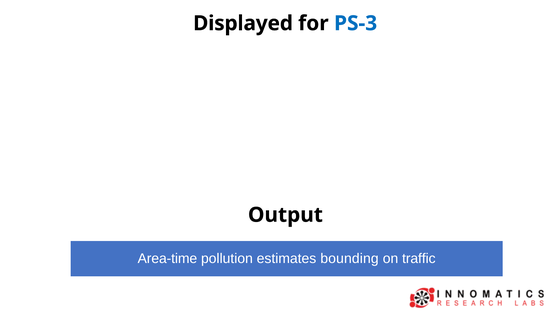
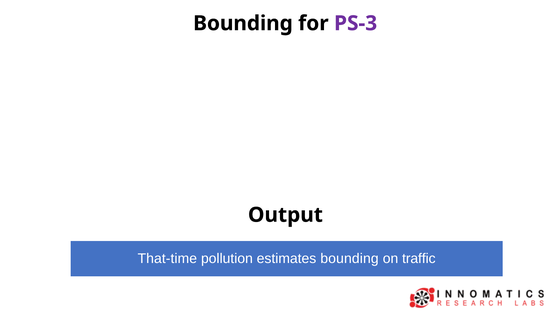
Displayed: Displayed -> Bounding (243, 23)
PS-3 colour: blue -> purple (356, 23)
Area-time: Area-time -> That-time (167, 258)
